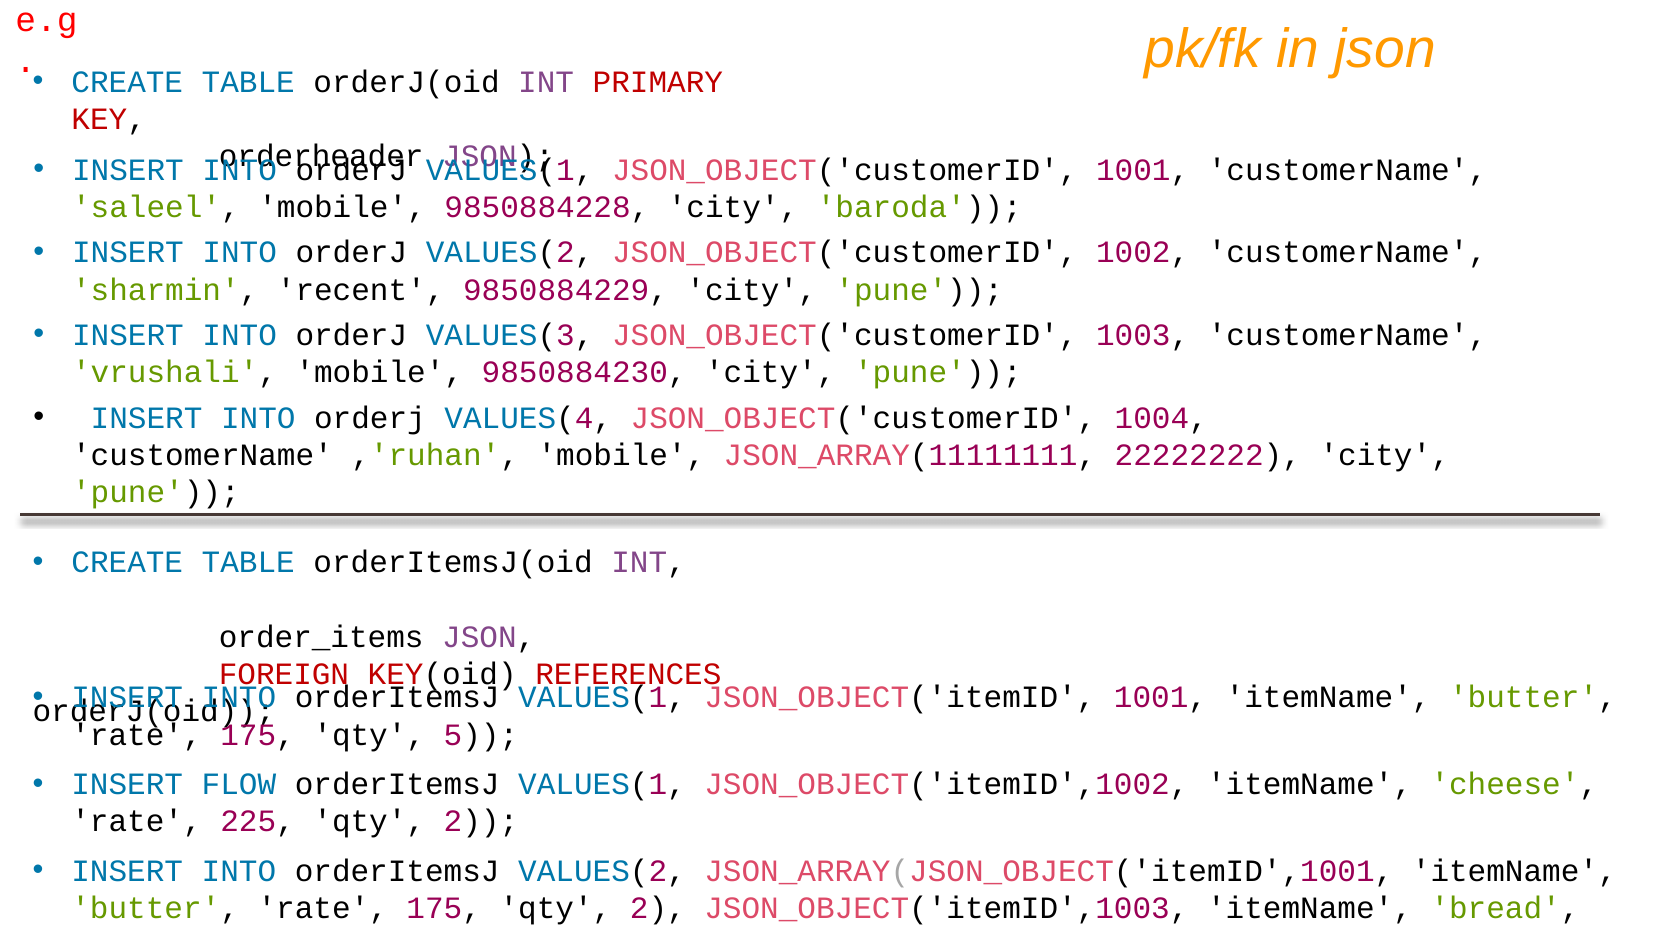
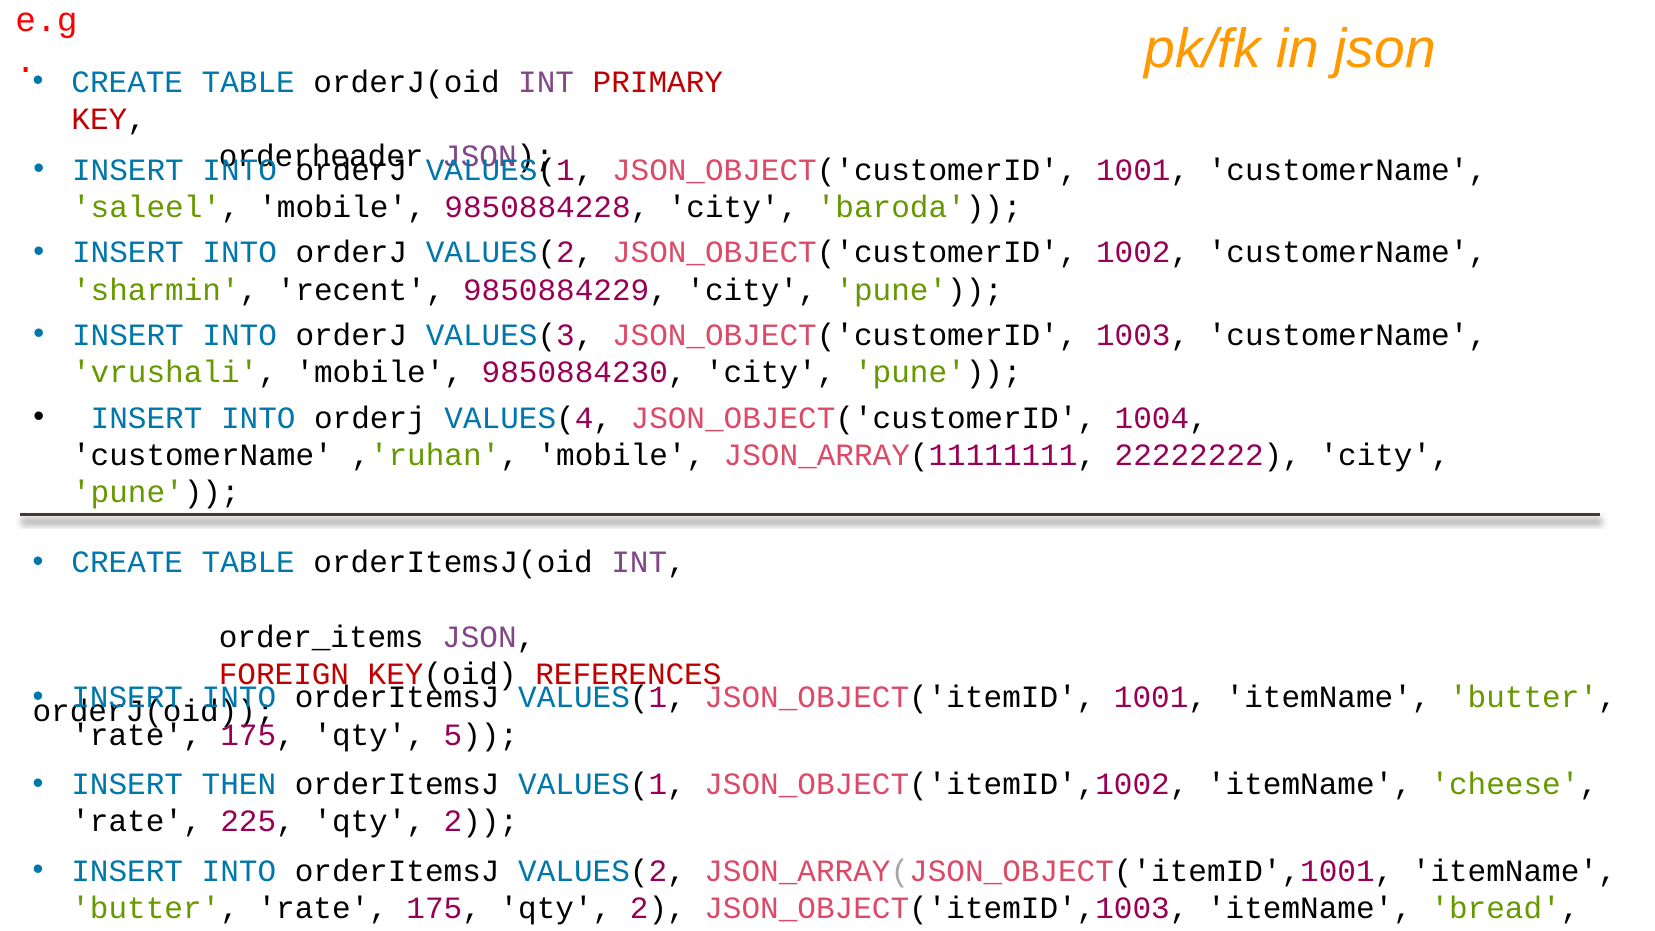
FLOW: FLOW -> THEN (239, 784)
